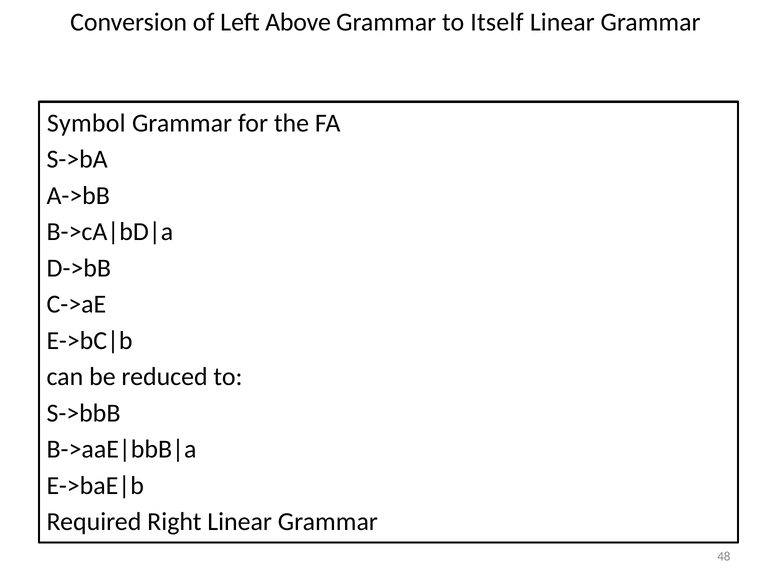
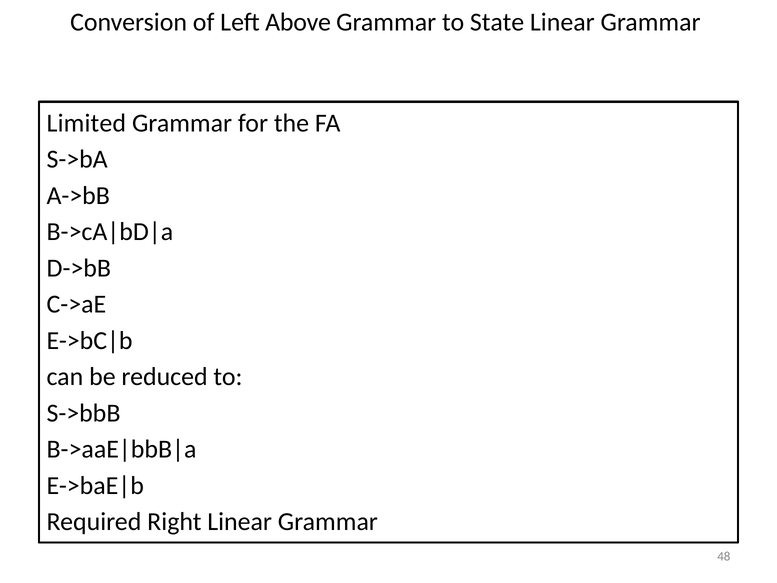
Itself: Itself -> State (497, 22)
Symbol: Symbol -> Limited (86, 123)
